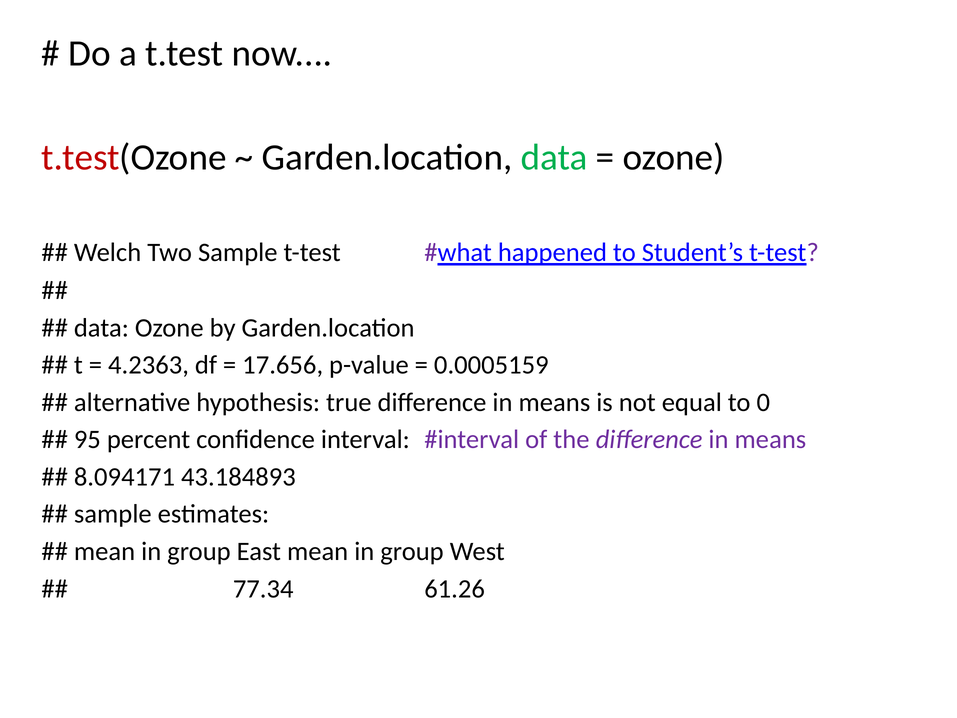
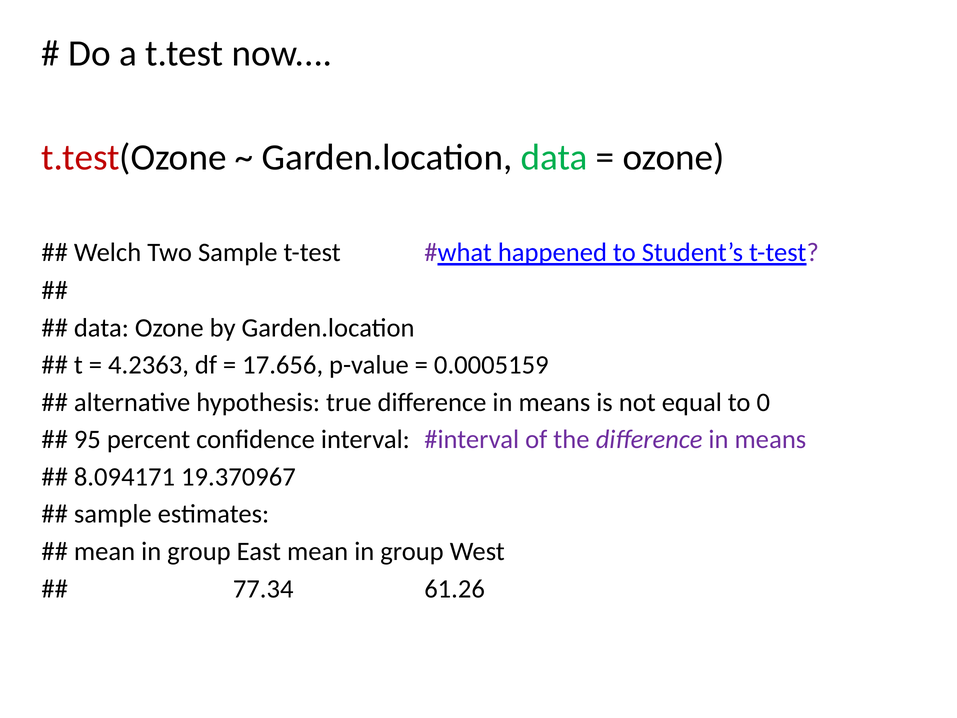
43.184893: 43.184893 -> 19.370967 (238, 477)
